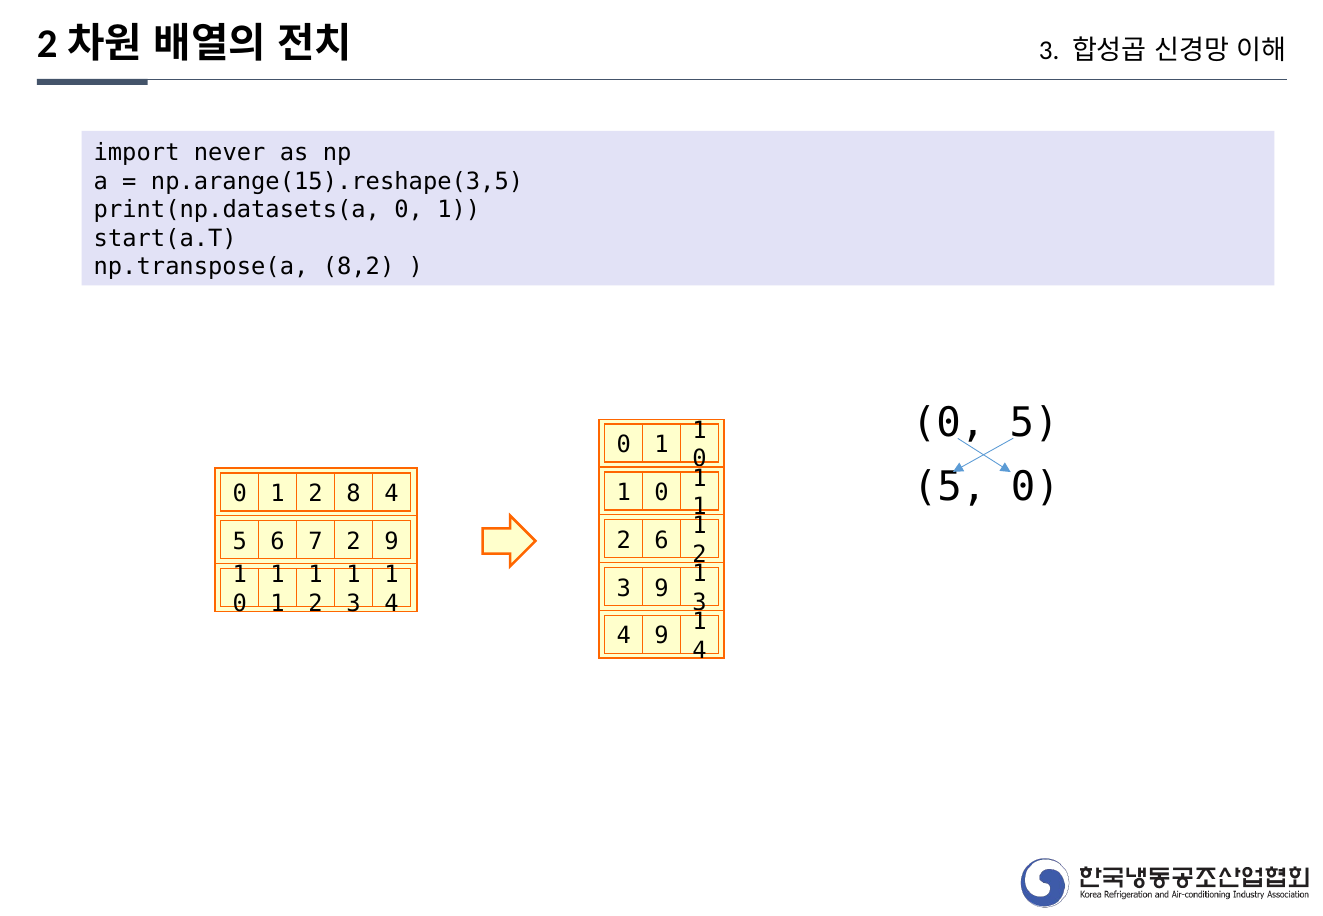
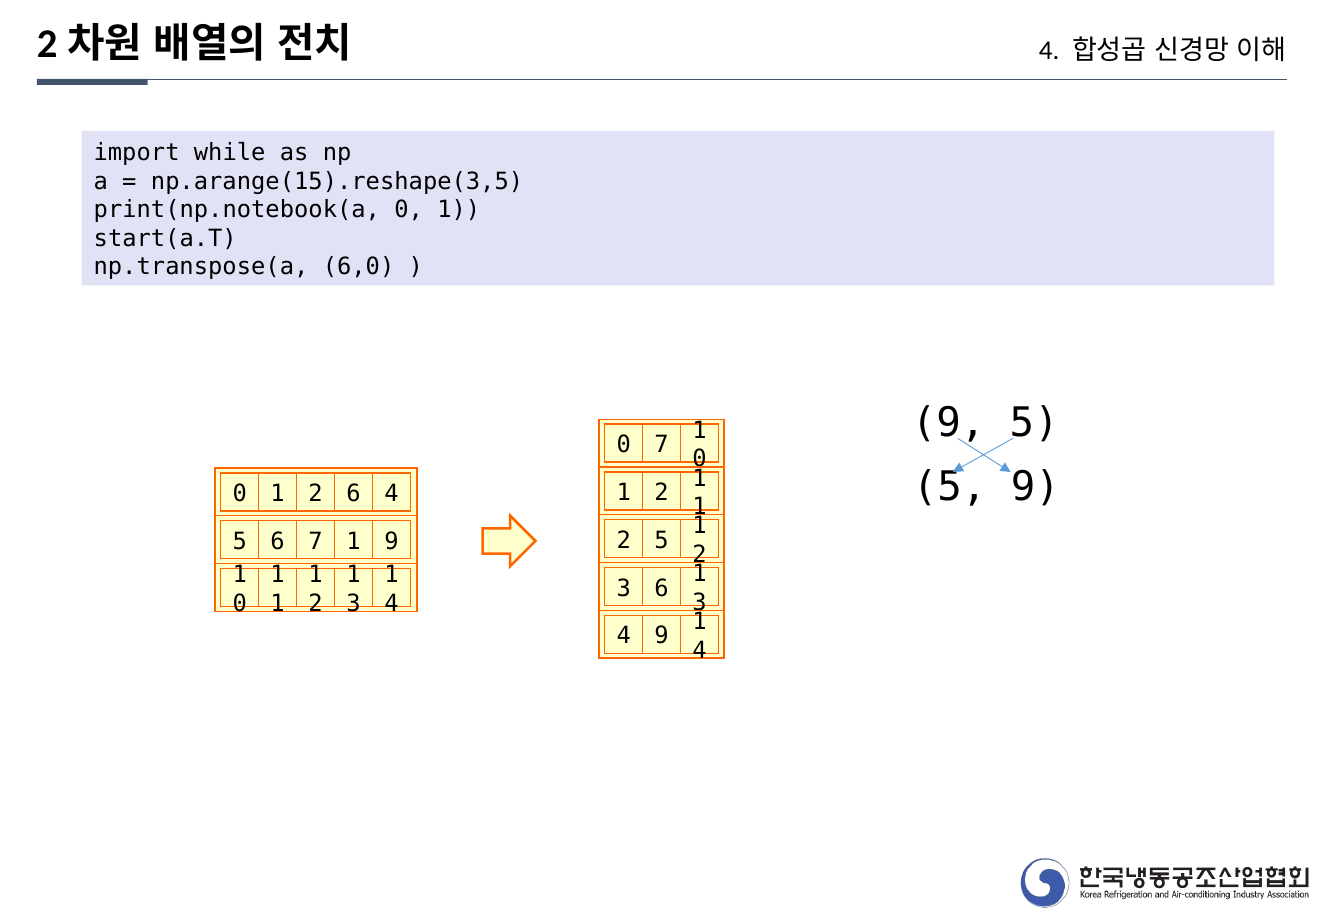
3: 3 -> 4 (1049, 50)
never: never -> while (230, 153)
print(np.datasets(a: print(np.datasets(a -> print(np.notebook(a (237, 210)
8,2: 8,2 -> 6,0 (359, 267)
0: 0 -> 9 (949, 424)
1: 1 -> 7 (661, 445)
5 0: 0 -> 9 (1035, 487)
0: 0 -> 2 (661, 493)
2 8: 8 -> 6 (354, 494)
2 6: 6 -> 5 (661, 540)
6 7 2: 2 -> 1 (354, 541)
3 9: 9 -> 6 (661, 588)
